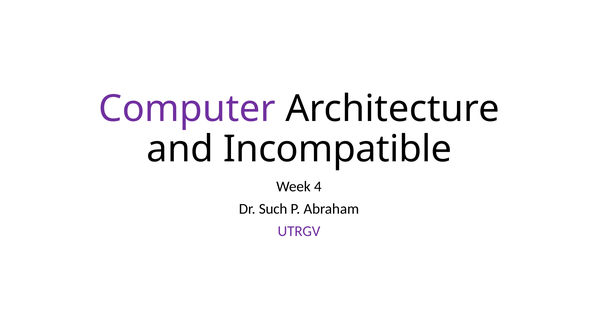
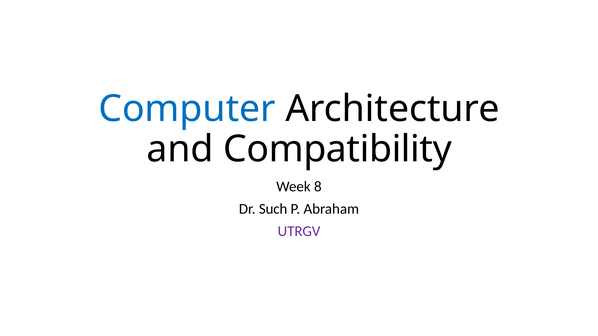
Computer colour: purple -> blue (187, 109)
Incompatible: Incompatible -> Compatibility (338, 149)
4: 4 -> 8 (318, 187)
